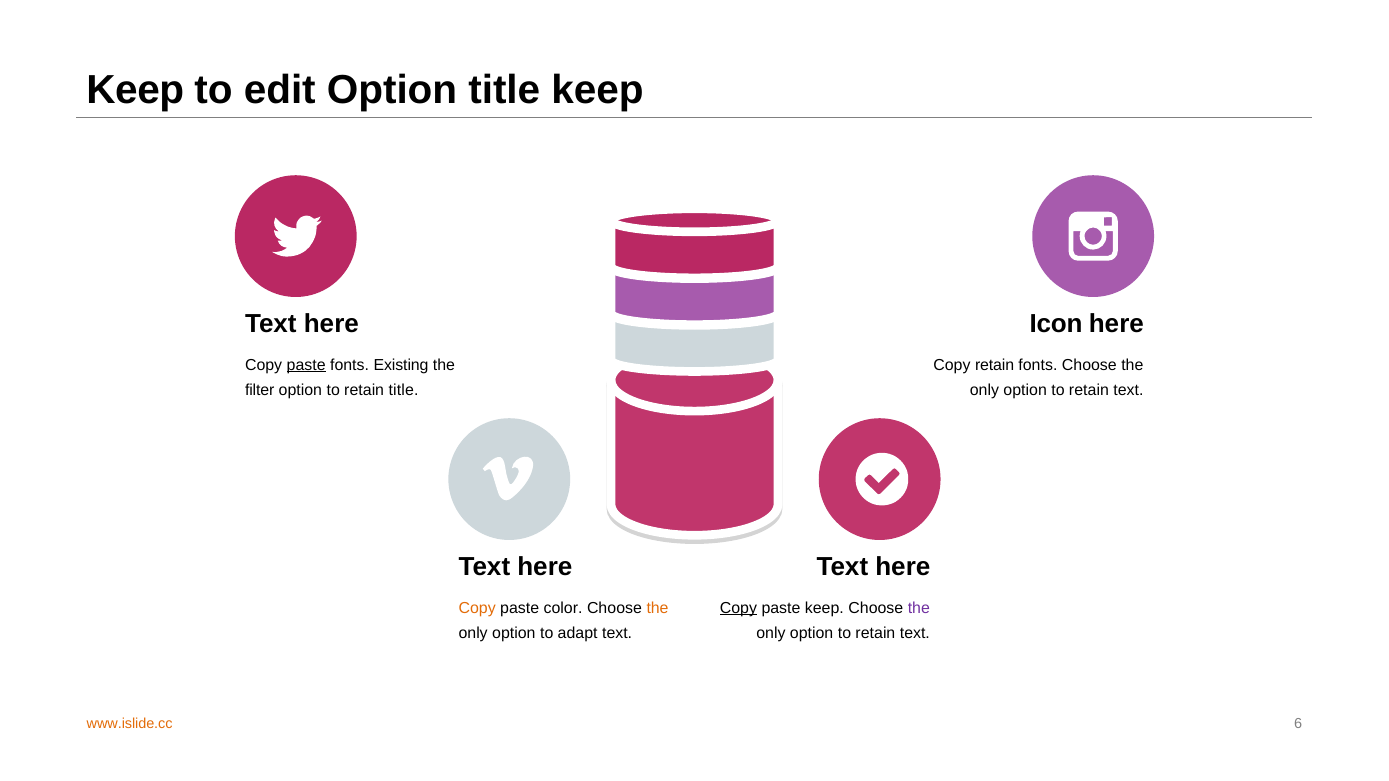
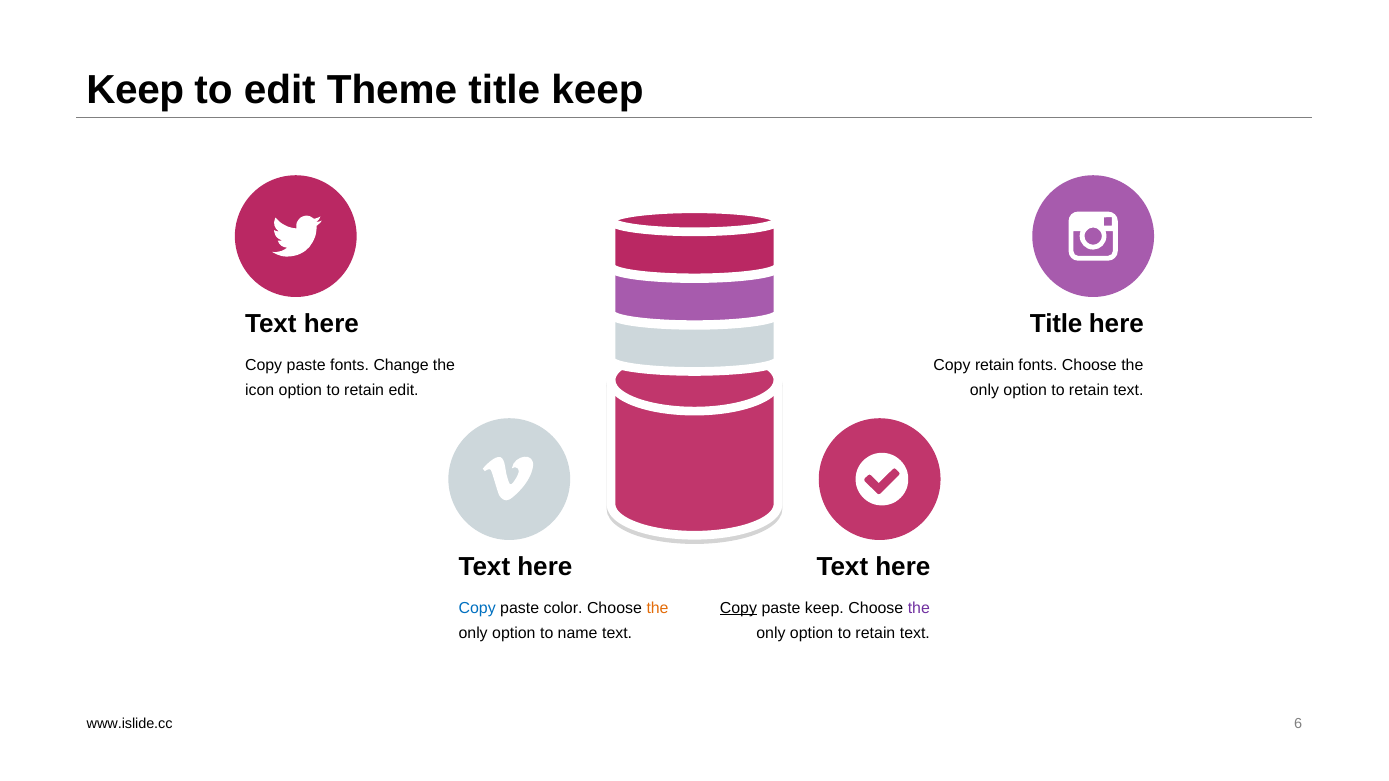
edit Option: Option -> Theme (392, 90)
Icon: Icon -> Title (1056, 324)
paste underline: present -> none (306, 365)
Existing: Existing -> Change (401, 365)
filter: filter -> icon (260, 390)
retain title: title -> edit (404, 390)
Copy colour: orange -> blue (477, 608)
adapt: adapt -> name (578, 633)
www.islide.cc colour: orange -> black (130, 724)
